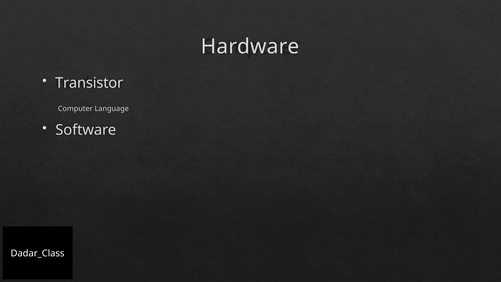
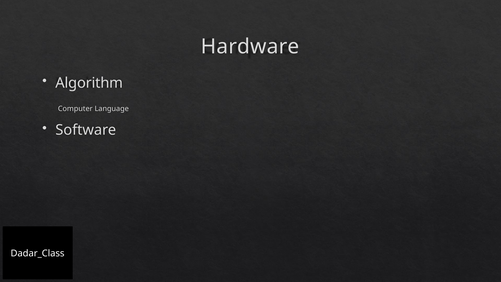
Transistor: Transistor -> Algorithm (89, 83)
